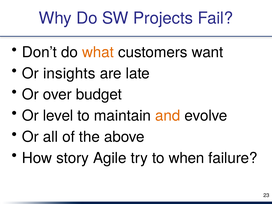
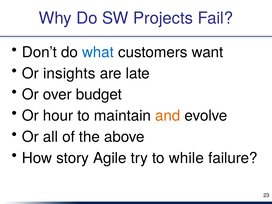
what colour: orange -> blue (98, 52)
level: level -> hour (58, 116)
when: when -> while (186, 158)
